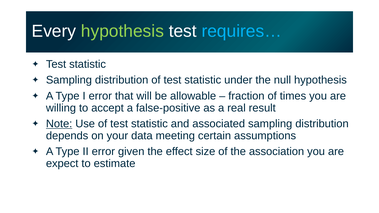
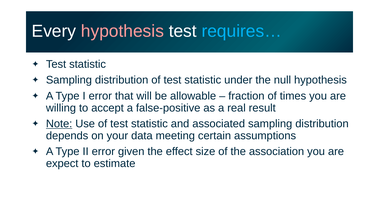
hypothesis colour: light green -> pink (122, 31)
